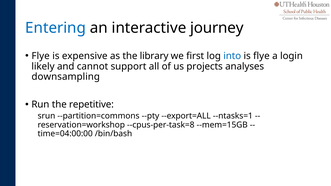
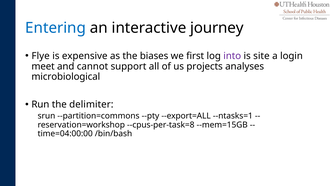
library: library -> biases (154, 56)
into colour: blue -> purple (232, 56)
is flye: flye -> site (261, 56)
likely: likely -> meet (43, 66)
downsampling: downsampling -> microbiological (66, 77)
repetitive: repetitive -> delimiter (91, 105)
